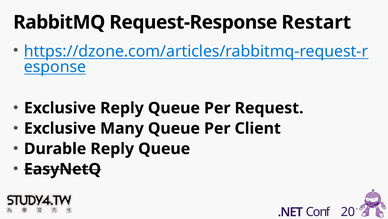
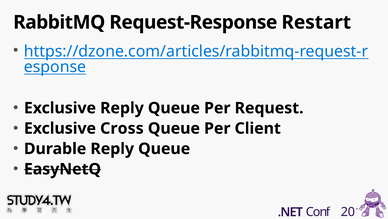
Many: Many -> Cross (122, 128)
